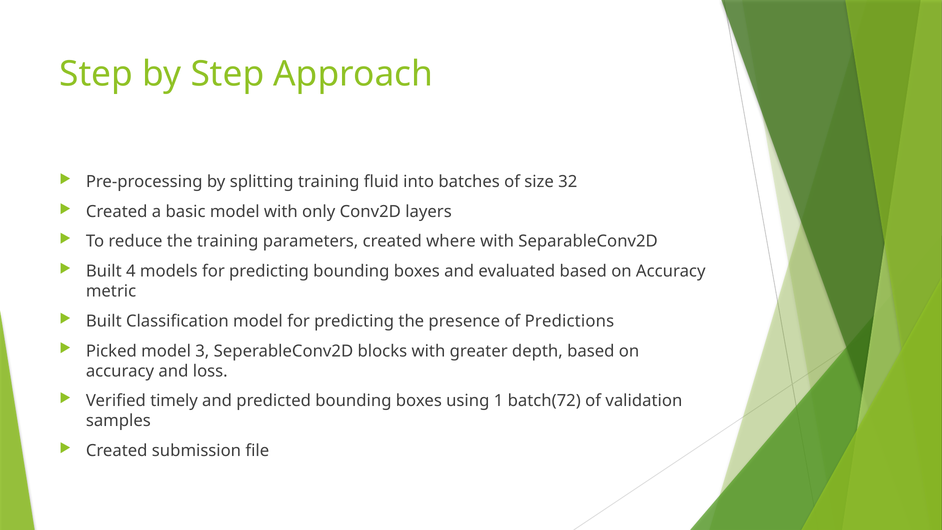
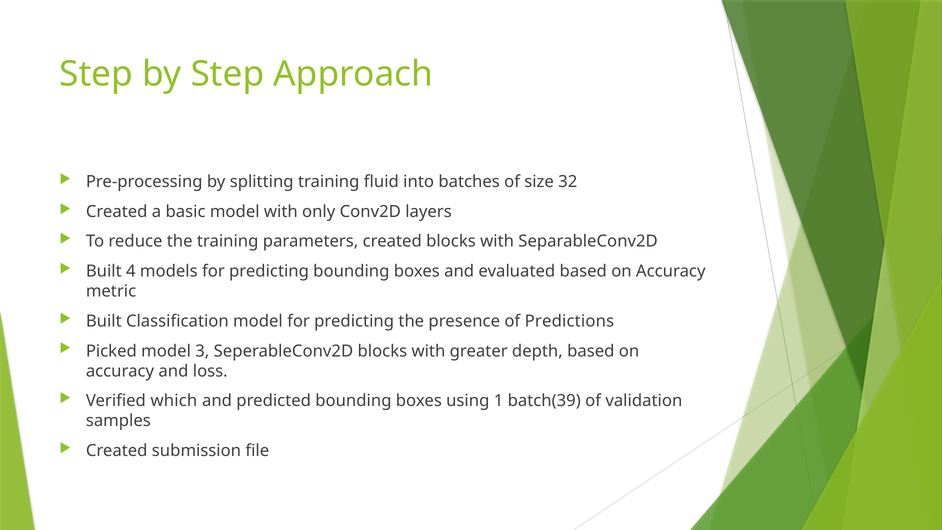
created where: where -> blocks (451, 241)
timely: timely -> which (174, 401)
batch(72: batch(72 -> batch(39 (544, 401)
